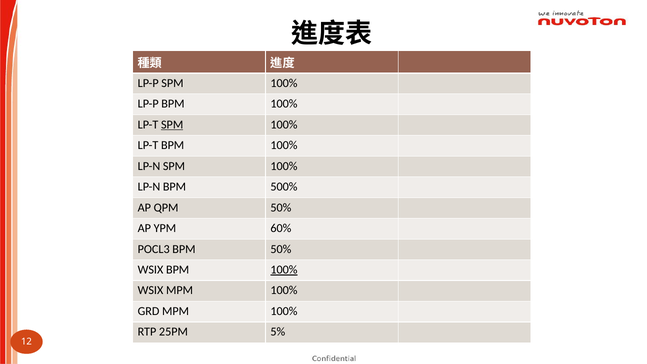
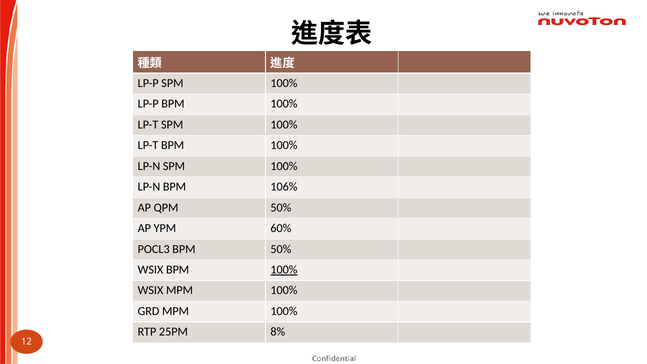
SPM underline: present -> none (172, 125)
500%: 500% -> 106% (284, 187)
5%: 5% -> 8% (278, 332)
